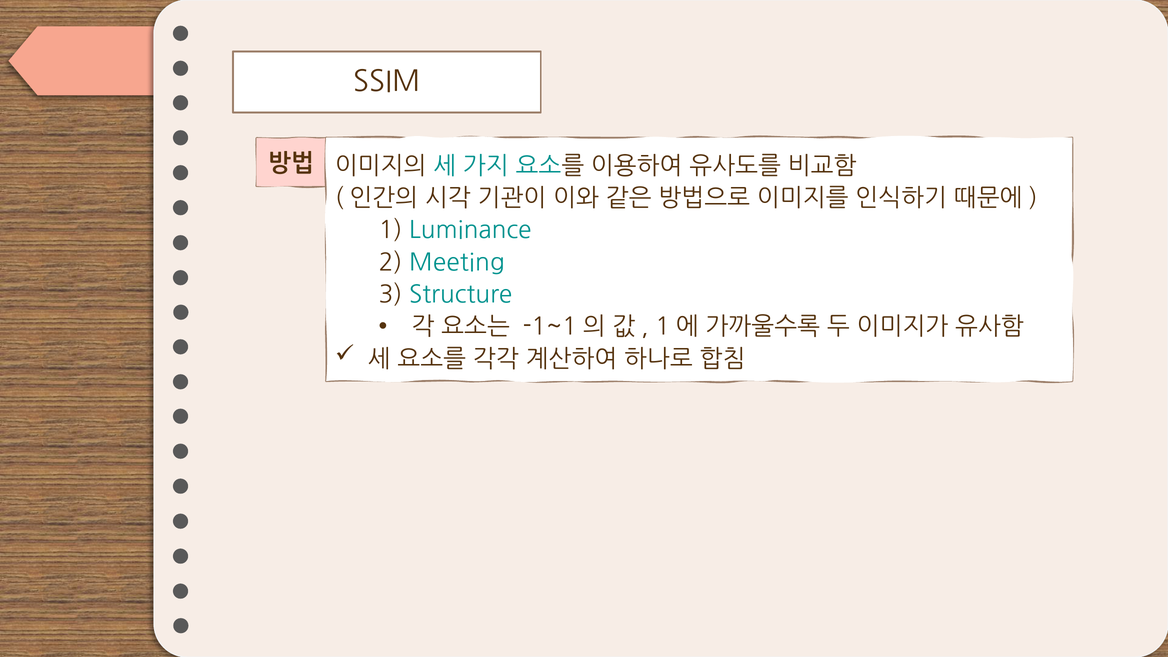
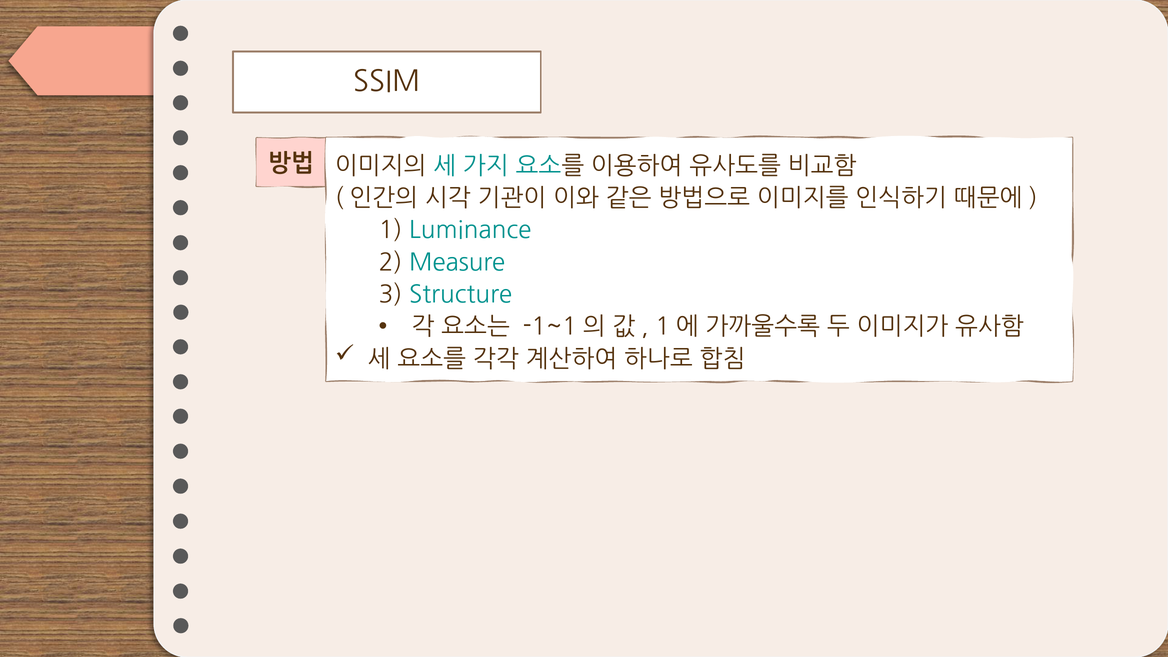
Meeting: Meeting -> Measure (457, 263)
